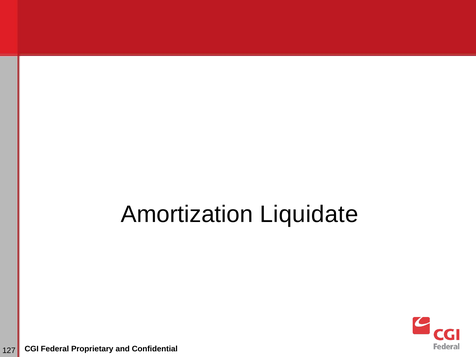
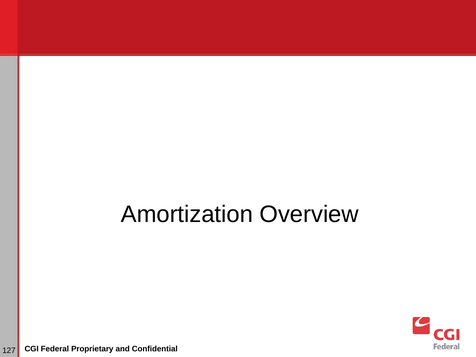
Liquidate: Liquidate -> Overview (309, 214)
